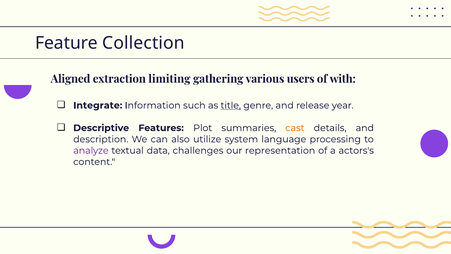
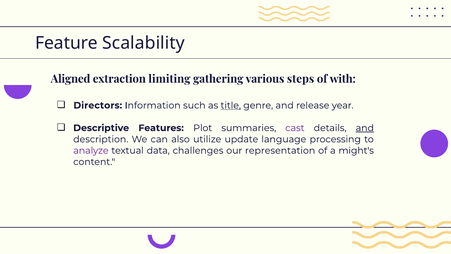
Collection: Collection -> Scalability (144, 43)
users: users -> steps (301, 79)
Integrate: Integrate -> Directors (98, 105)
cast colour: orange -> purple (295, 128)
and underline: none -> present (365, 128)
system: system -> update (241, 139)
actors's: actors's -> might's (356, 150)
